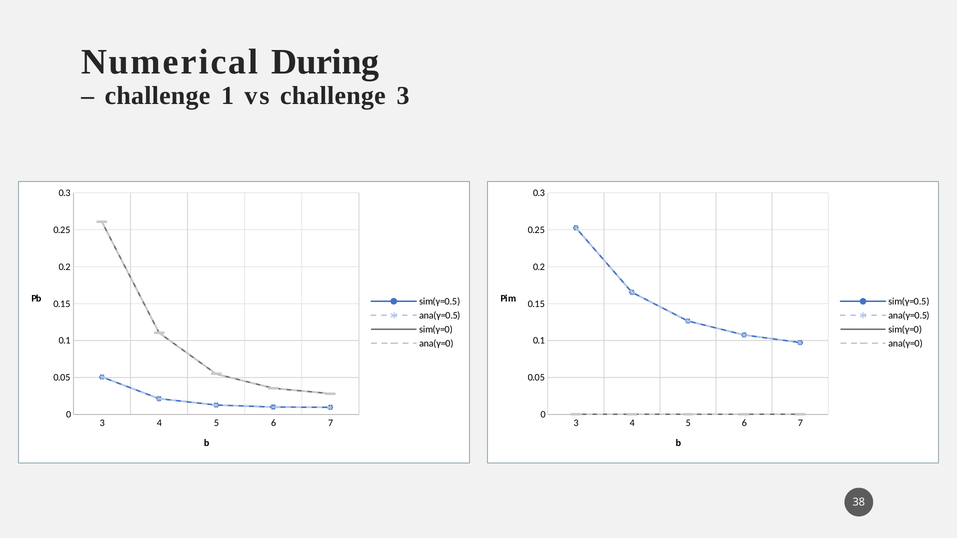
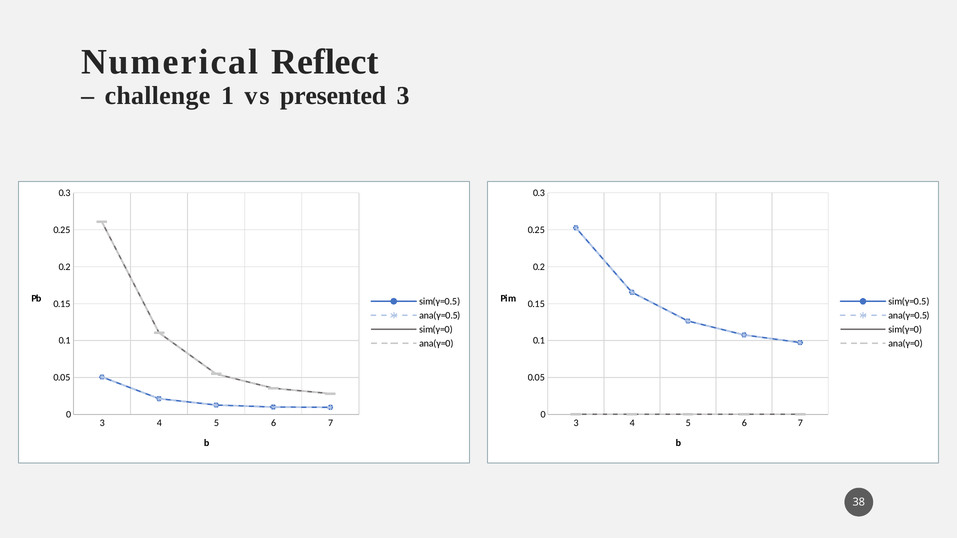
During: During -> Reflect (325, 62)
vs challenge: challenge -> presented (333, 96)
